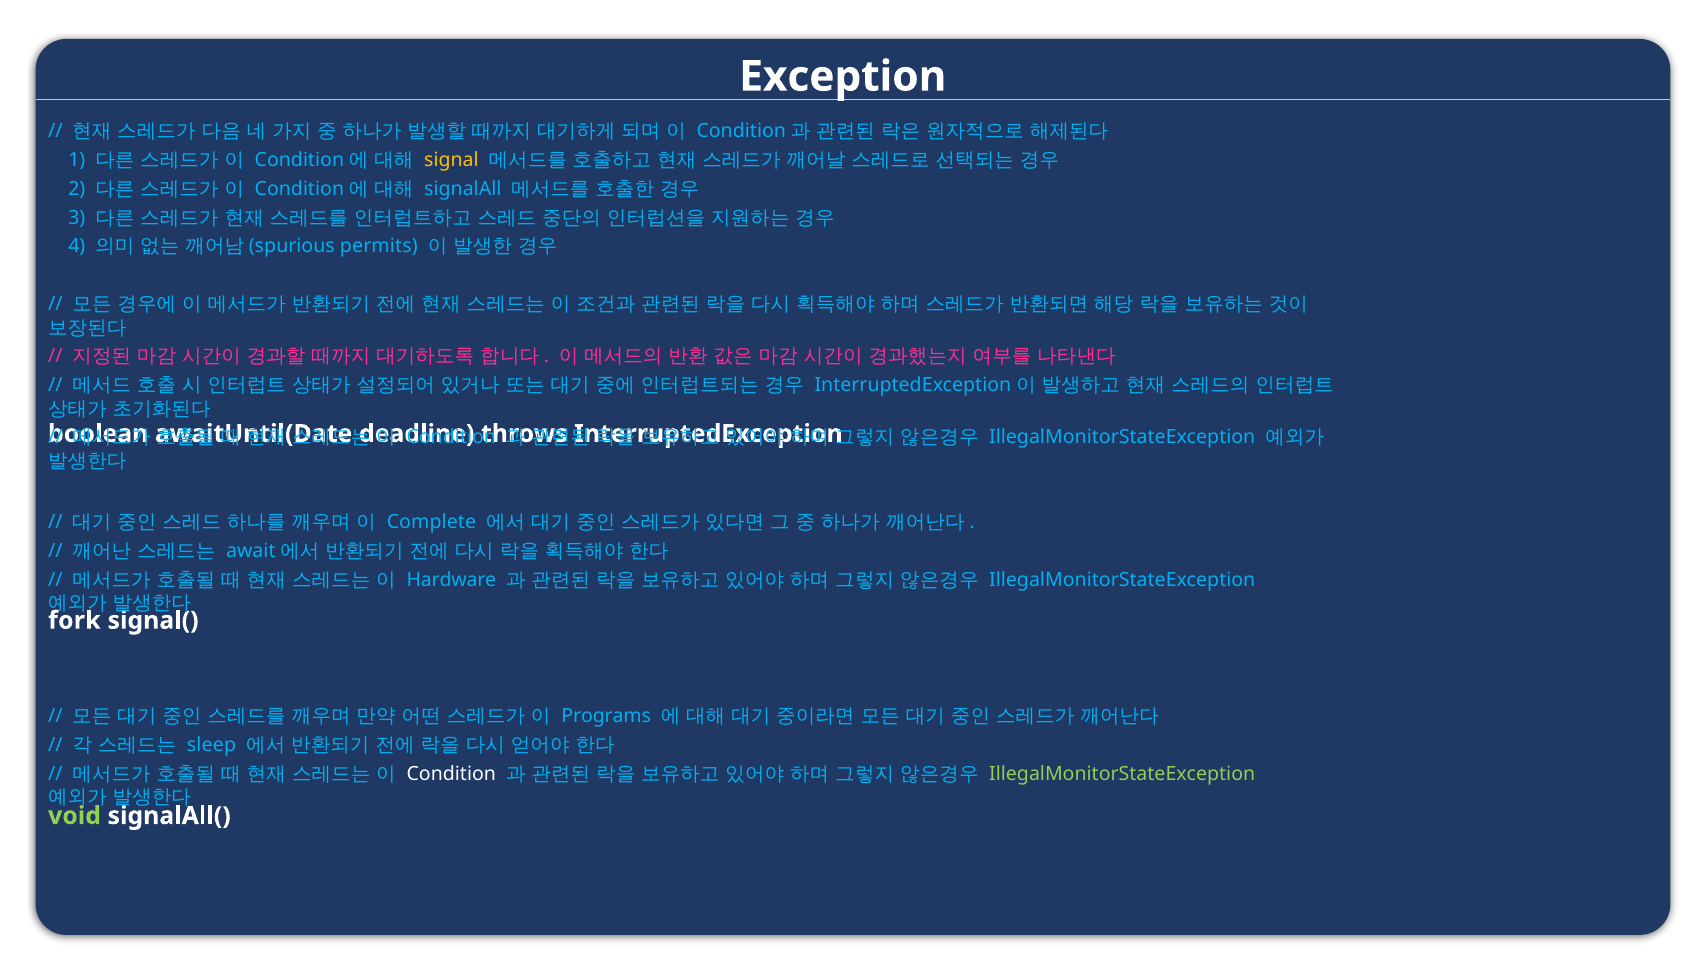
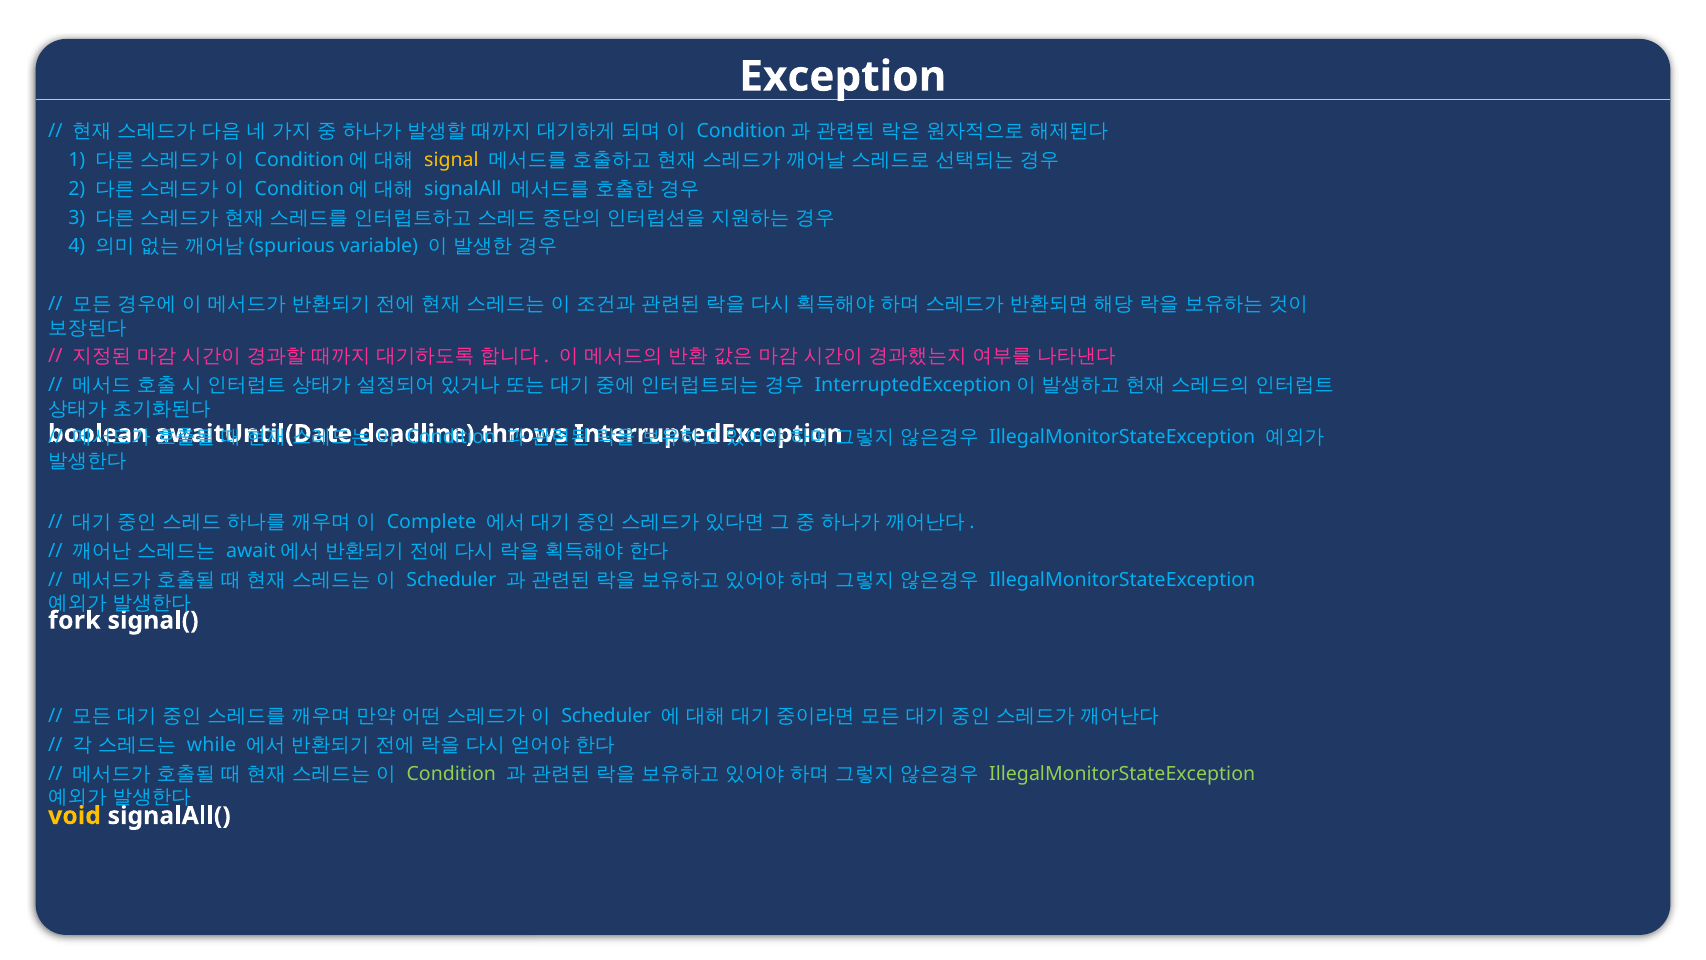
permits: permits -> variable (379, 246)
Hardware: Hardware -> Scheduler (451, 580)
Programs: Programs -> Scheduler (606, 716)
sleep: sleep -> while (212, 745)
Condition colour: white -> light green (451, 774)
void colour: light green -> yellow (75, 815)
